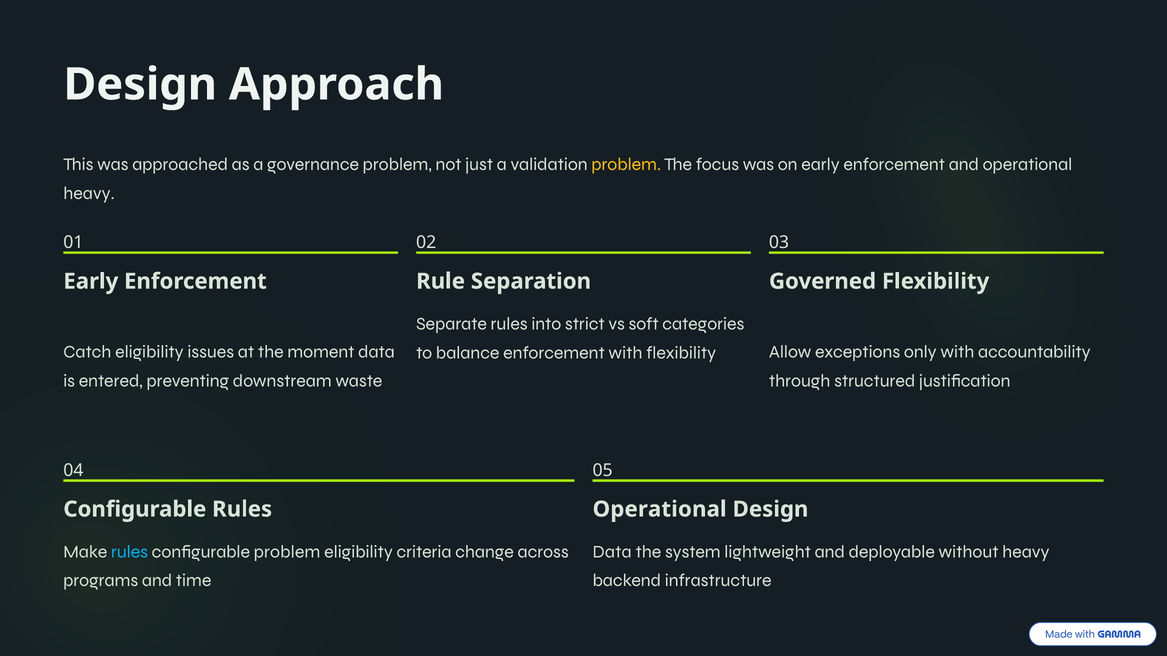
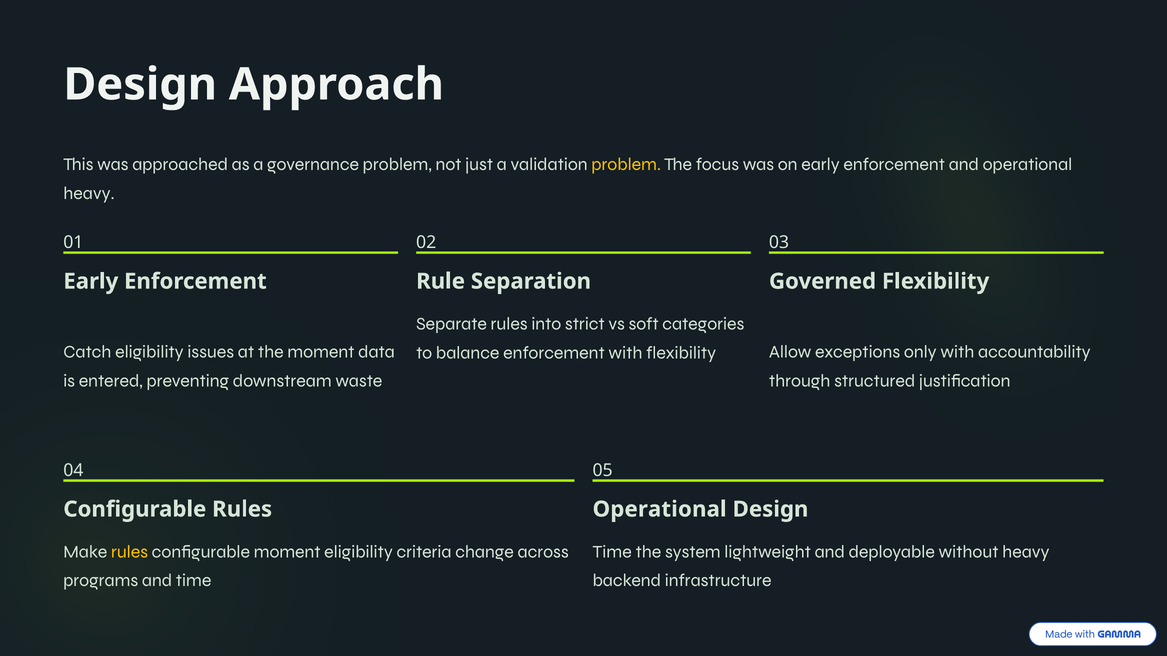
rules colour: light blue -> yellow (130, 552)
configurable problem: problem -> moment (287, 552)
Data: Data -> Time (612, 552)
